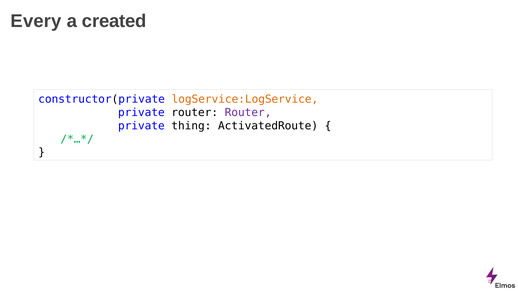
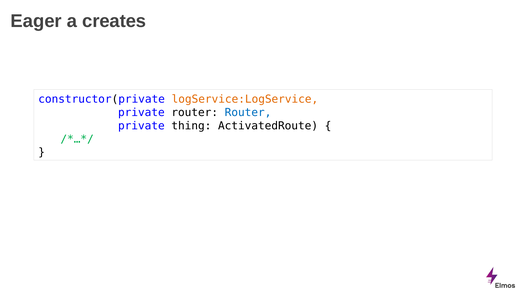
Every: Every -> Eager (36, 21)
created: created -> creates (114, 21)
Router colour: purple -> blue (248, 113)
